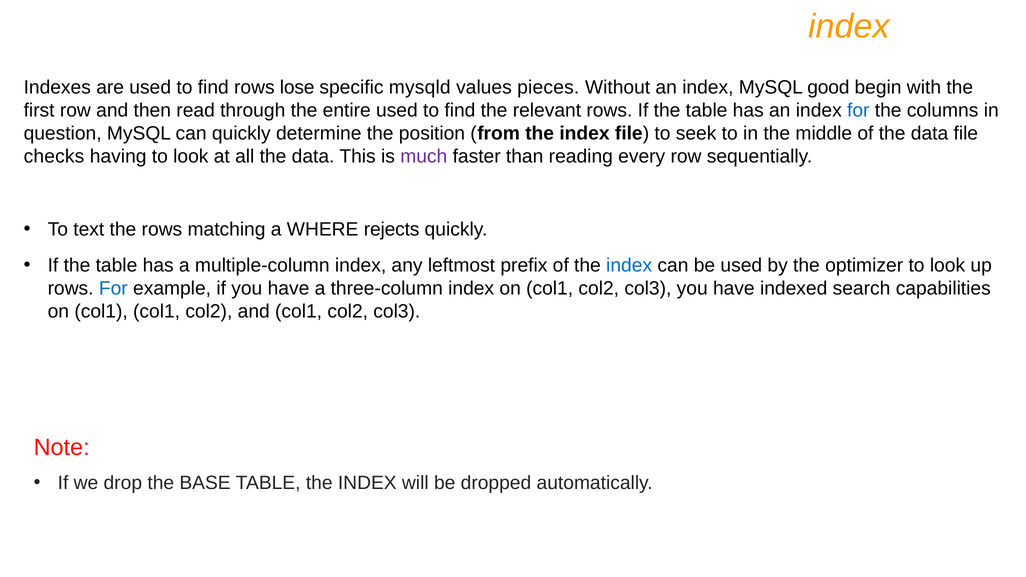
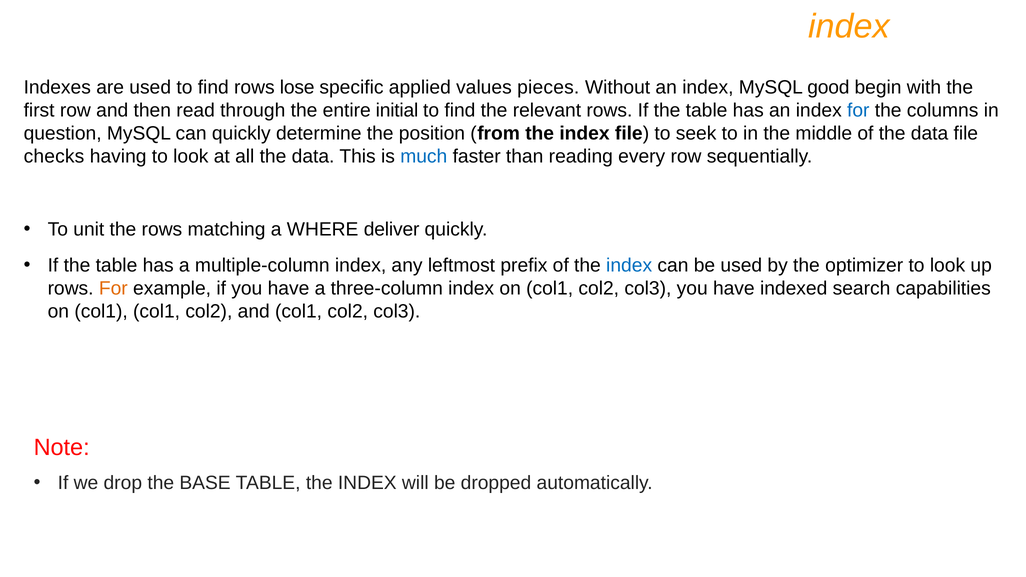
mysqld: mysqld -> applied (420, 87)
entire used: used -> initial (397, 110)
much colour: purple -> blue (424, 156)
text: text -> unit (89, 229)
rejects: rejects -> deliver (392, 229)
For colour: blue -> orange (113, 288)
